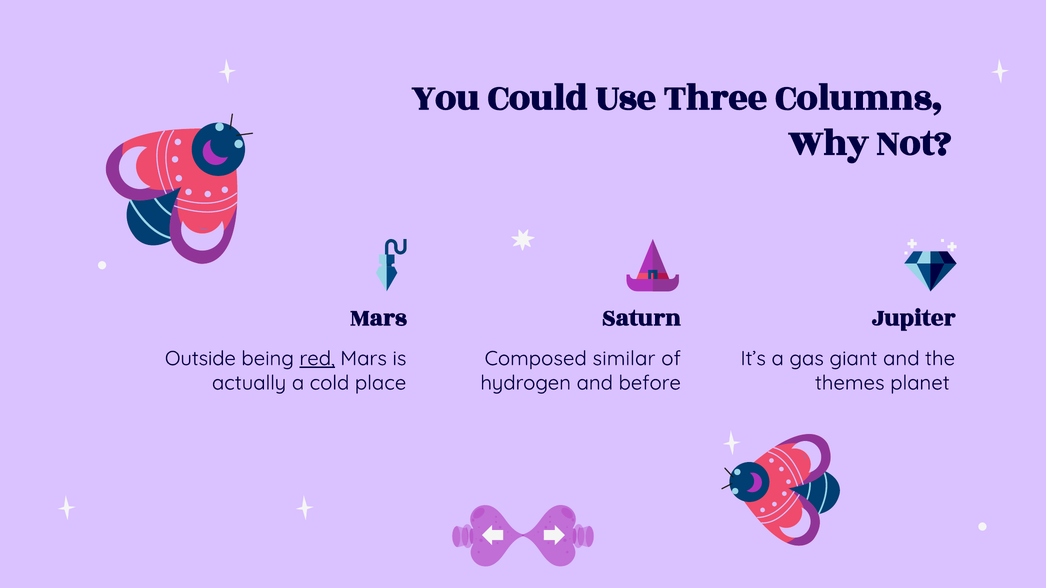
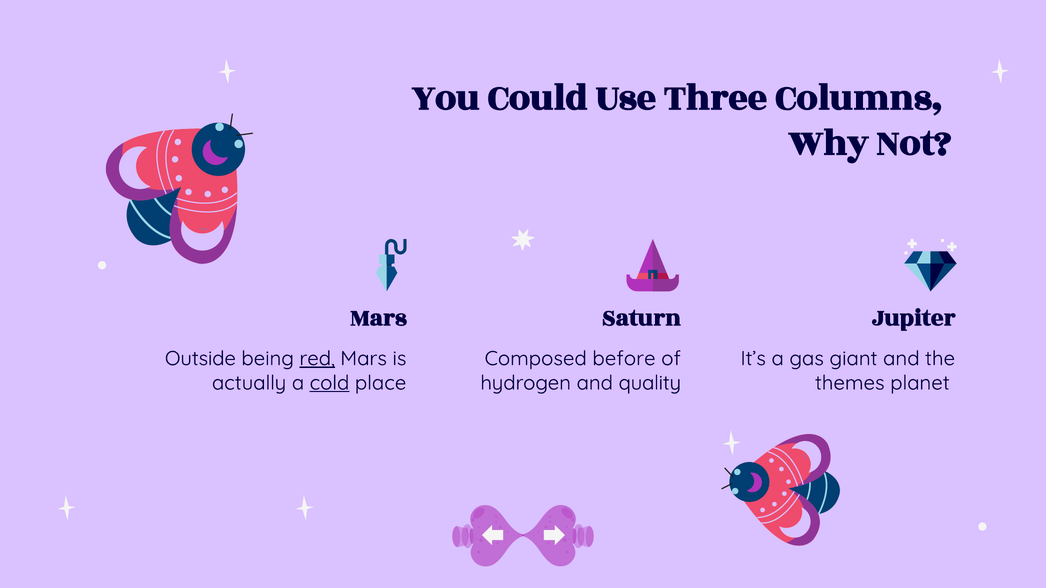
similar: similar -> before (624, 359)
cold underline: none -> present (329, 383)
before: before -> quality (650, 383)
